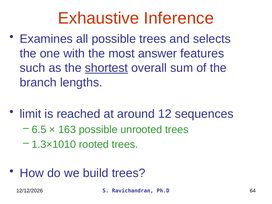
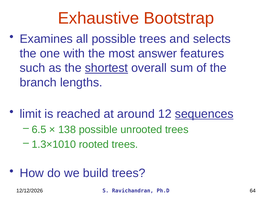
Inference: Inference -> Bootstrap (179, 18)
sequences underline: none -> present (204, 114)
163: 163 -> 138 (67, 130)
